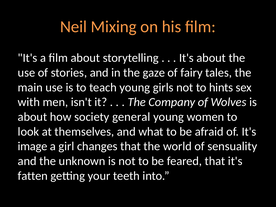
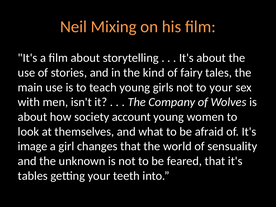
gaze: gaze -> kind (154, 73)
to hints: hints -> your (221, 87)
general: general -> account (131, 117)
fatten: fatten -> tables (33, 176)
